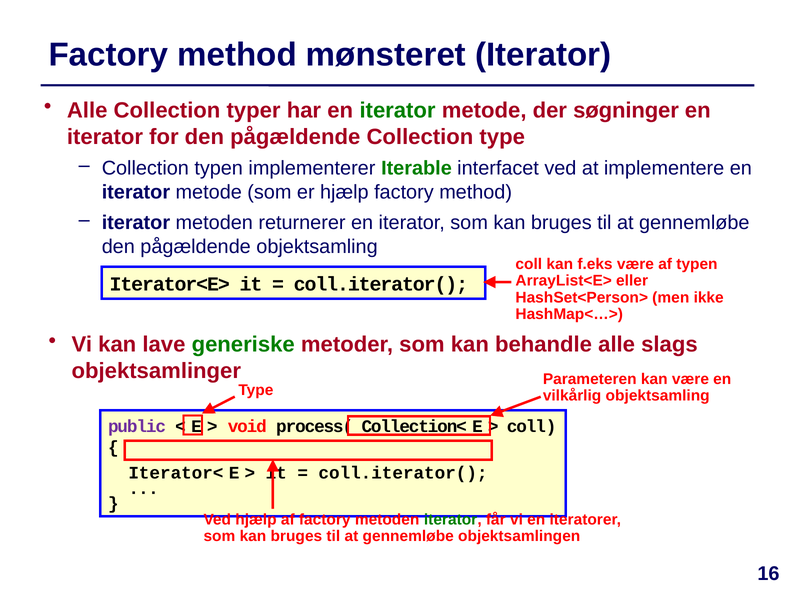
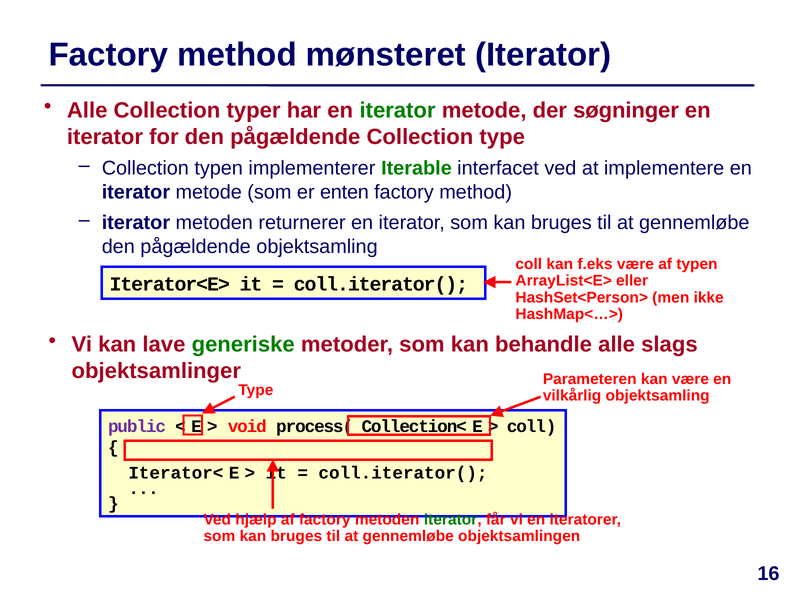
er hjælp: hjælp -> enten (344, 192)
